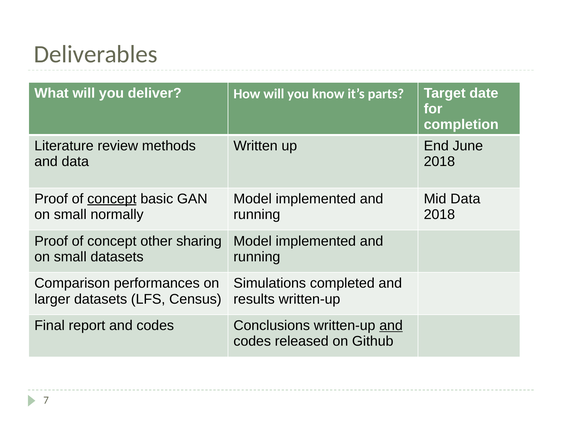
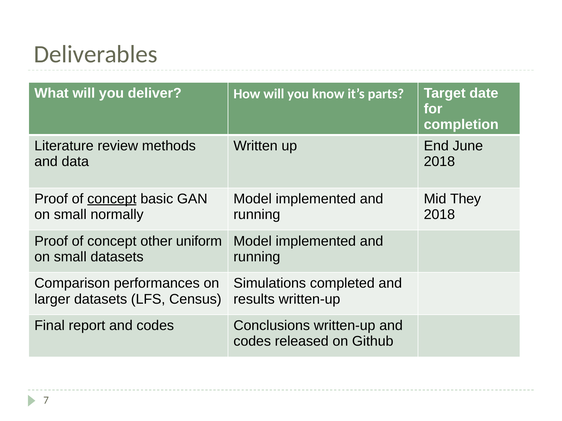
Mid Data: Data -> They (466, 199)
sharing: sharing -> uniform (199, 241)
and underline: present -> none (391, 326)
